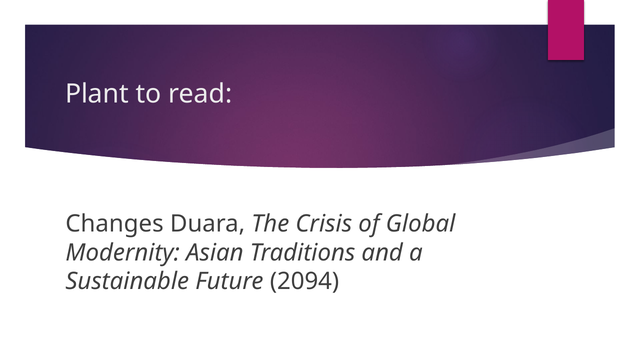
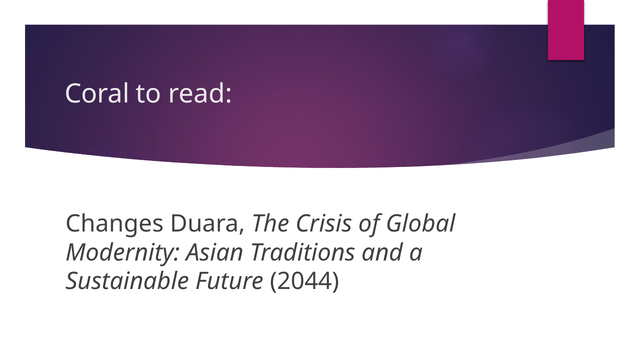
Plant: Plant -> Coral (97, 94)
2094: 2094 -> 2044 (305, 281)
